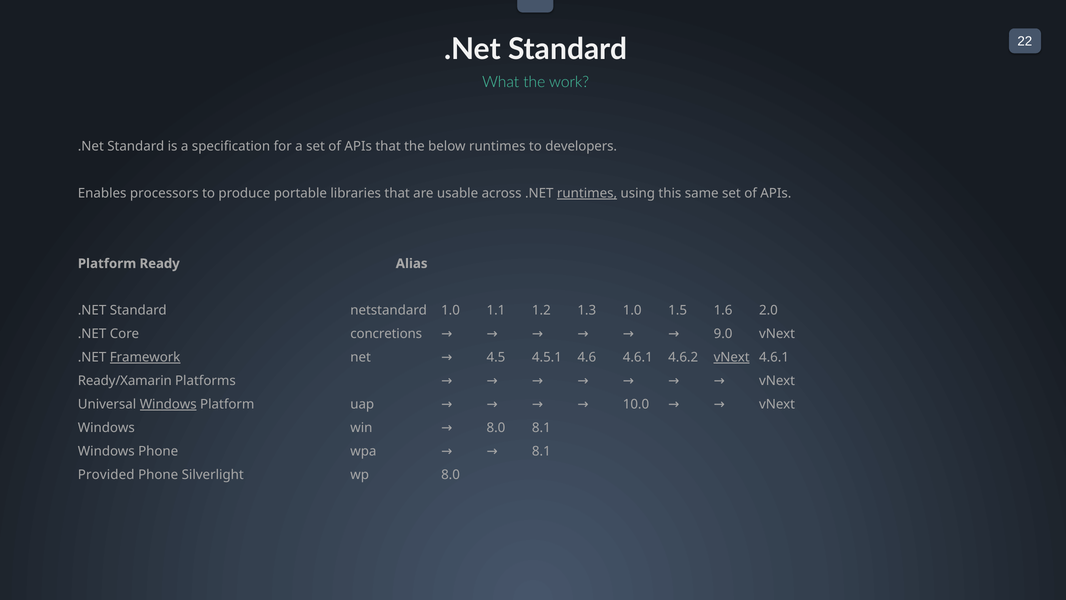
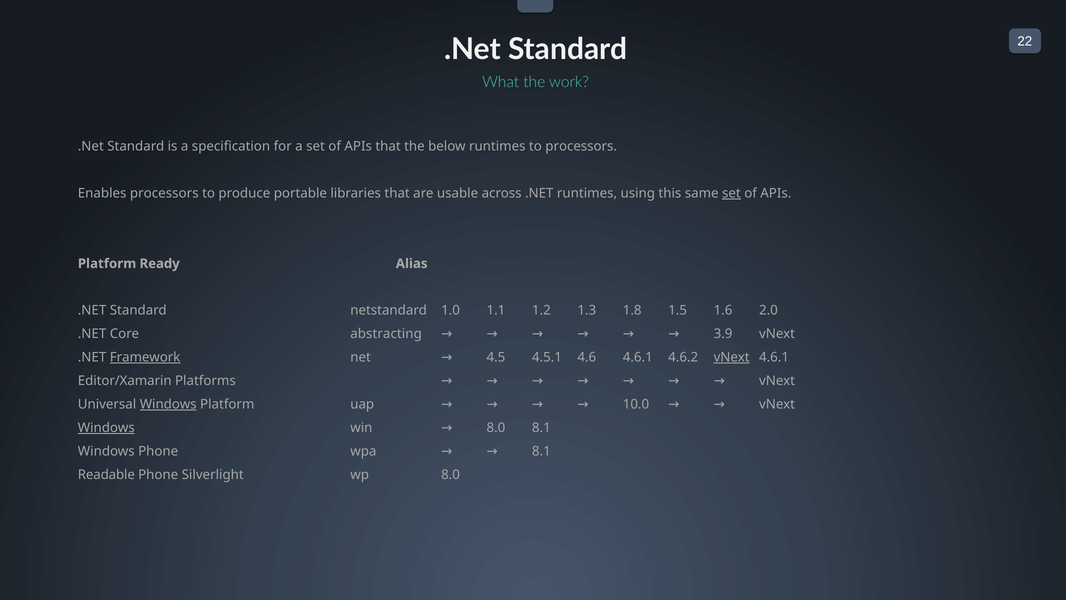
to developers: developers -> processors (581, 146)
runtimes underline: present -> none (587, 193)
set underline: none -> present (731, 193)
1.3 1.0: 1.0 -> 1.8 (632, 310)
concretions: concretions -> abstracting (386, 334)
9.0: 9.0 -> 3.9 (723, 334)
Ready/Xamarin: Ready/Xamarin -> Editor/Xamarin (125, 381)
Windows underline: none -> present (106, 427)
Provided: Provided -> Readable (106, 474)
